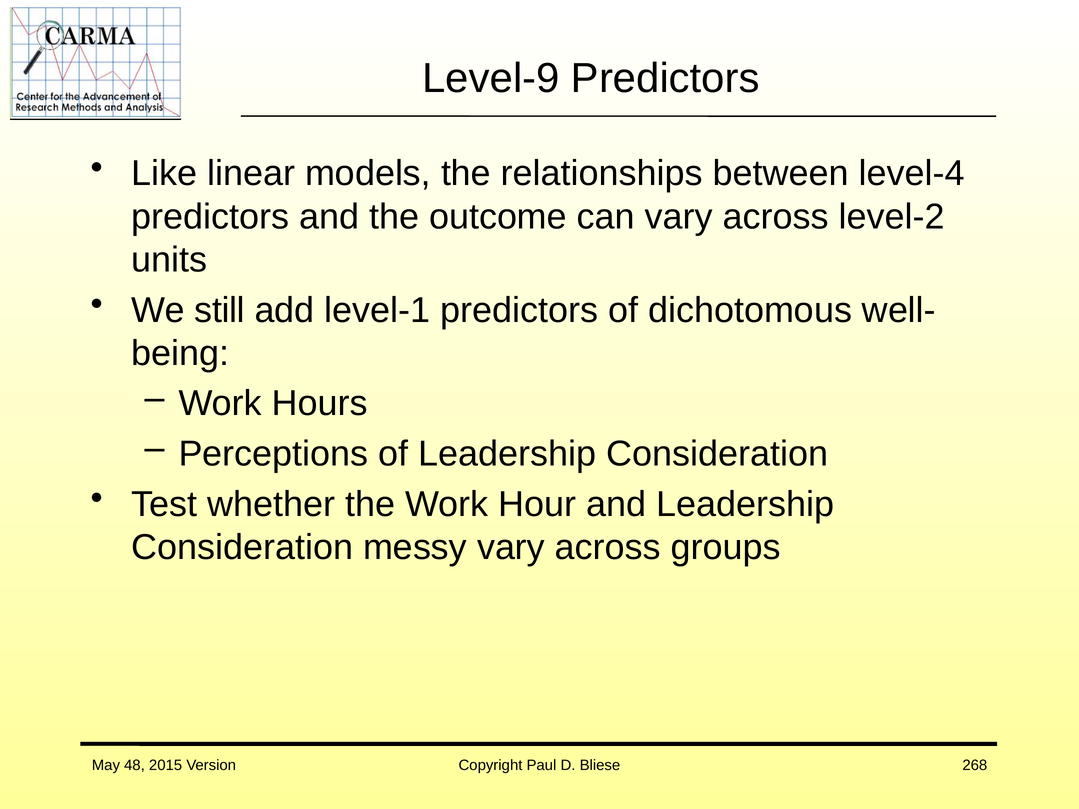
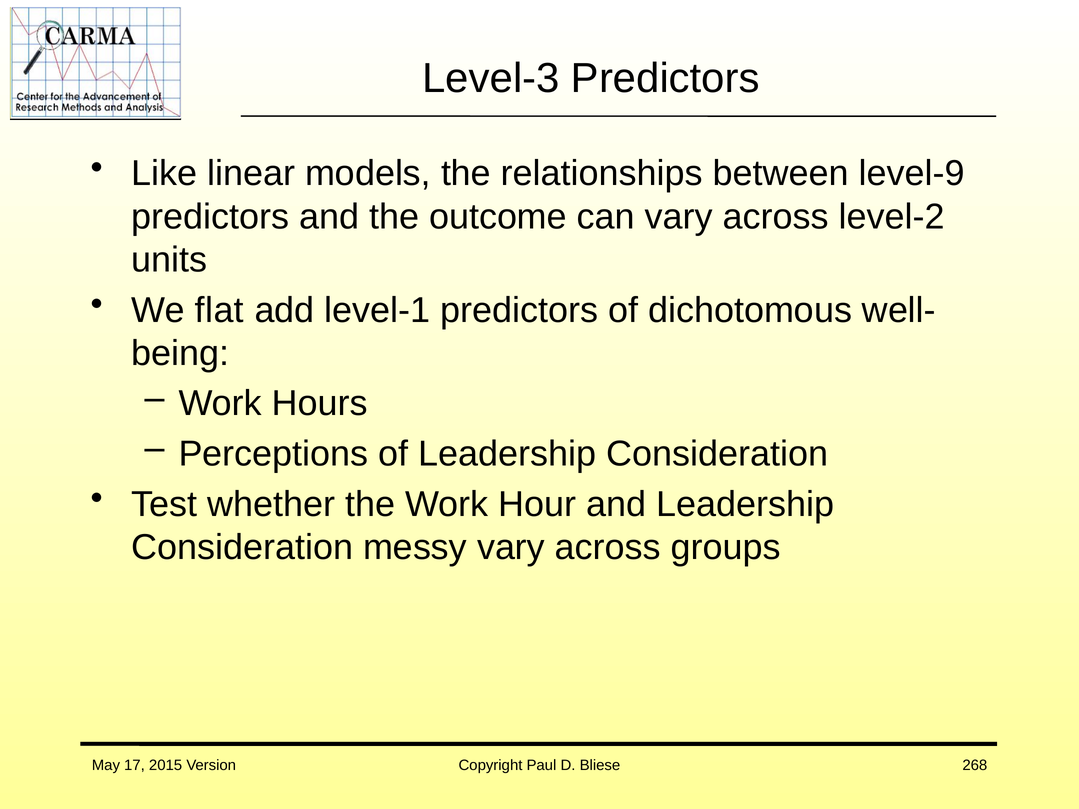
Level-9: Level-9 -> Level-3 (491, 78)
level-4: level-4 -> level-9 (912, 174)
still: still -> flat (219, 310)
48: 48 -> 17 (134, 765)
